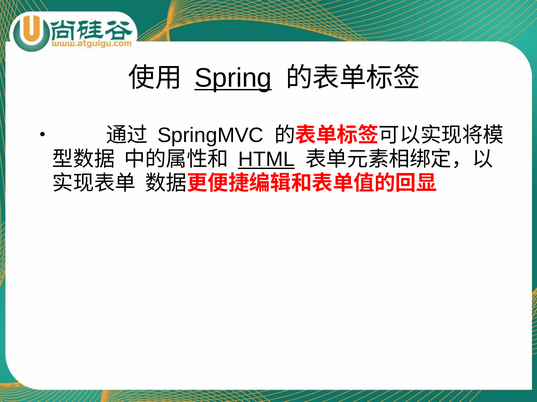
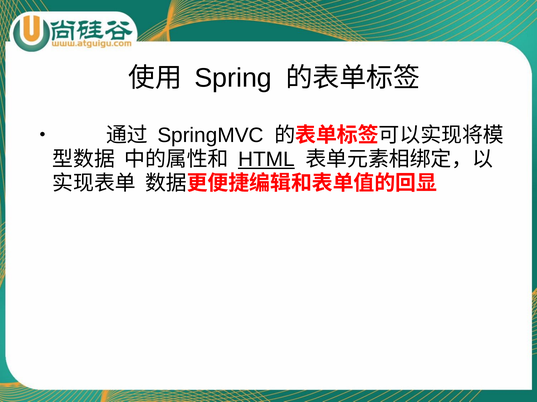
Spring underline: present -> none (233, 78)
